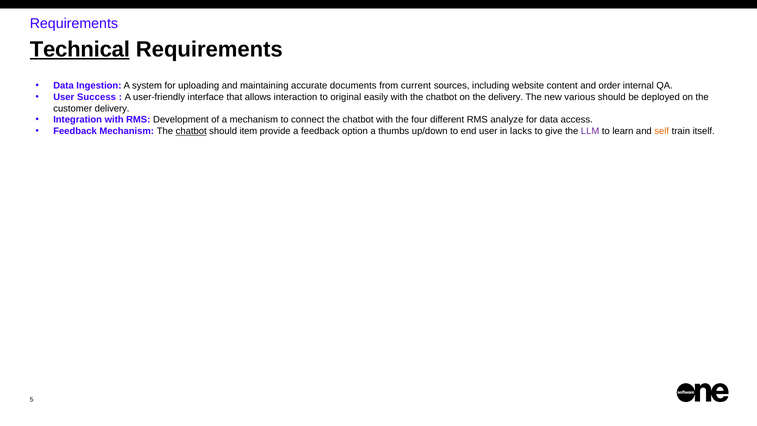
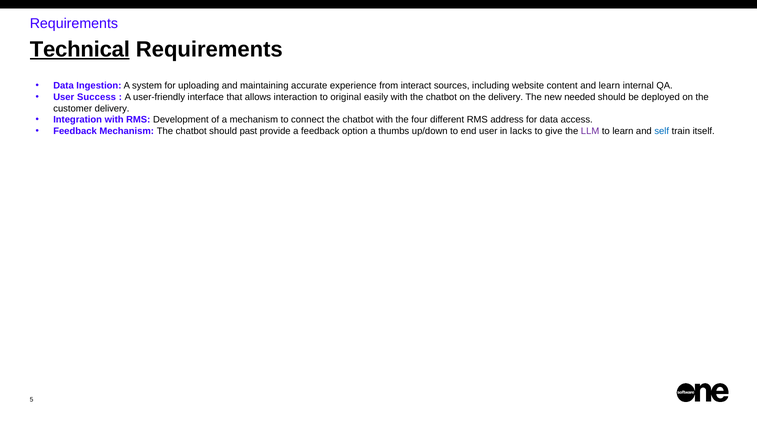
documents: documents -> experience (353, 86)
current: current -> interact (416, 86)
and order: order -> learn (609, 86)
various: various -> needed (580, 97)
analyze: analyze -> address (507, 120)
chatbot underline: present -> none (191, 131)
item: item -> past (248, 131)
self colour: orange -> blue (662, 131)
